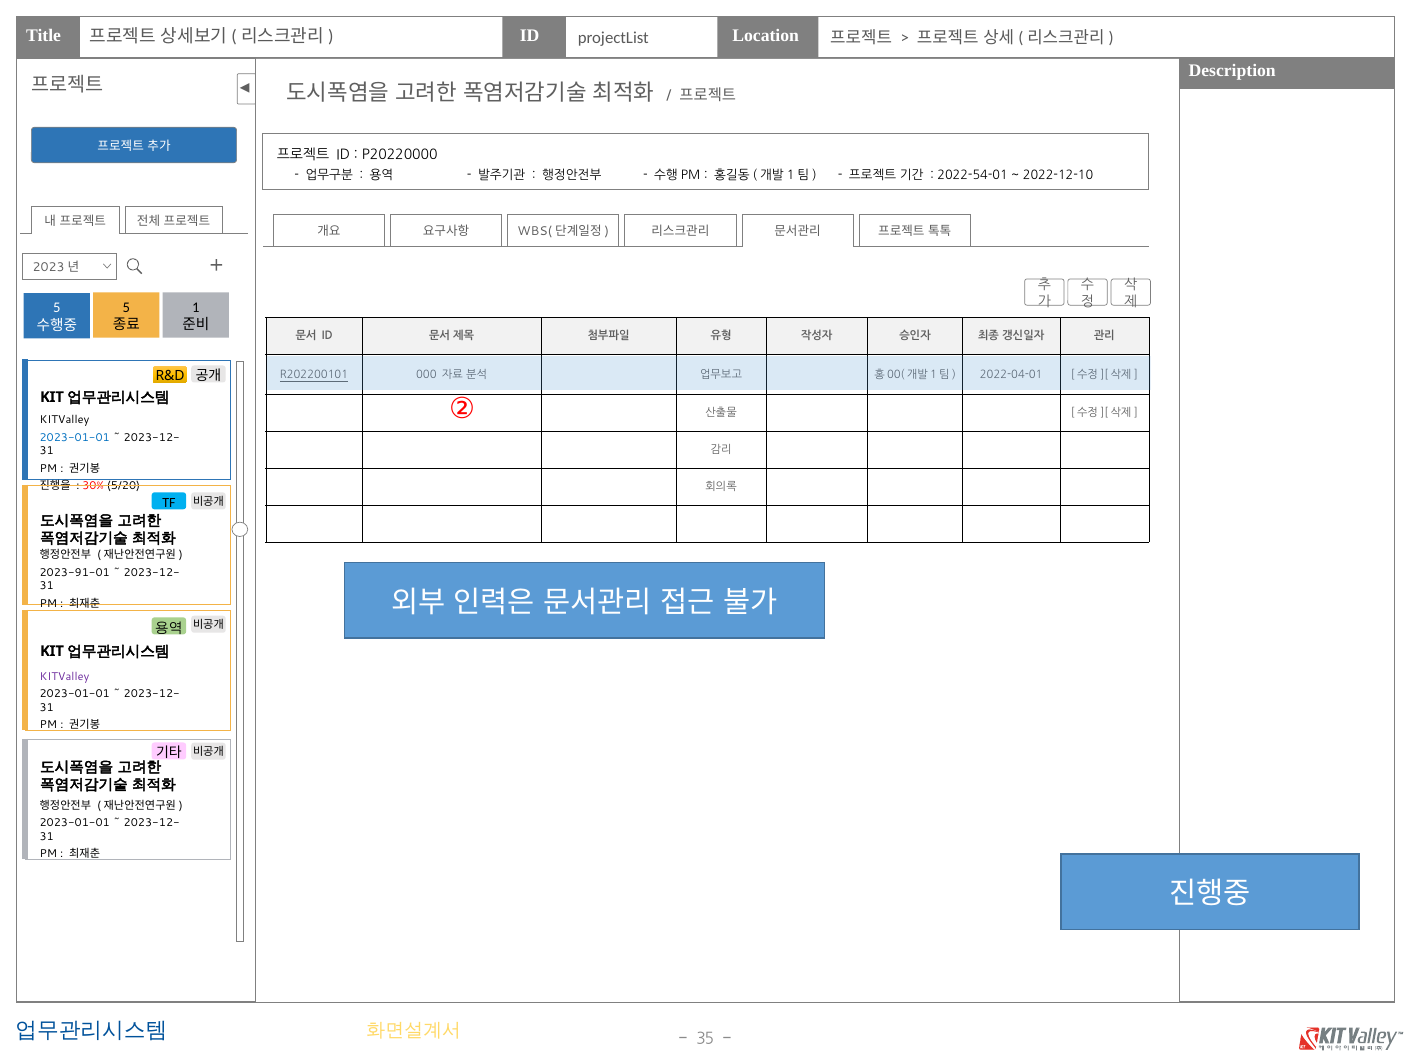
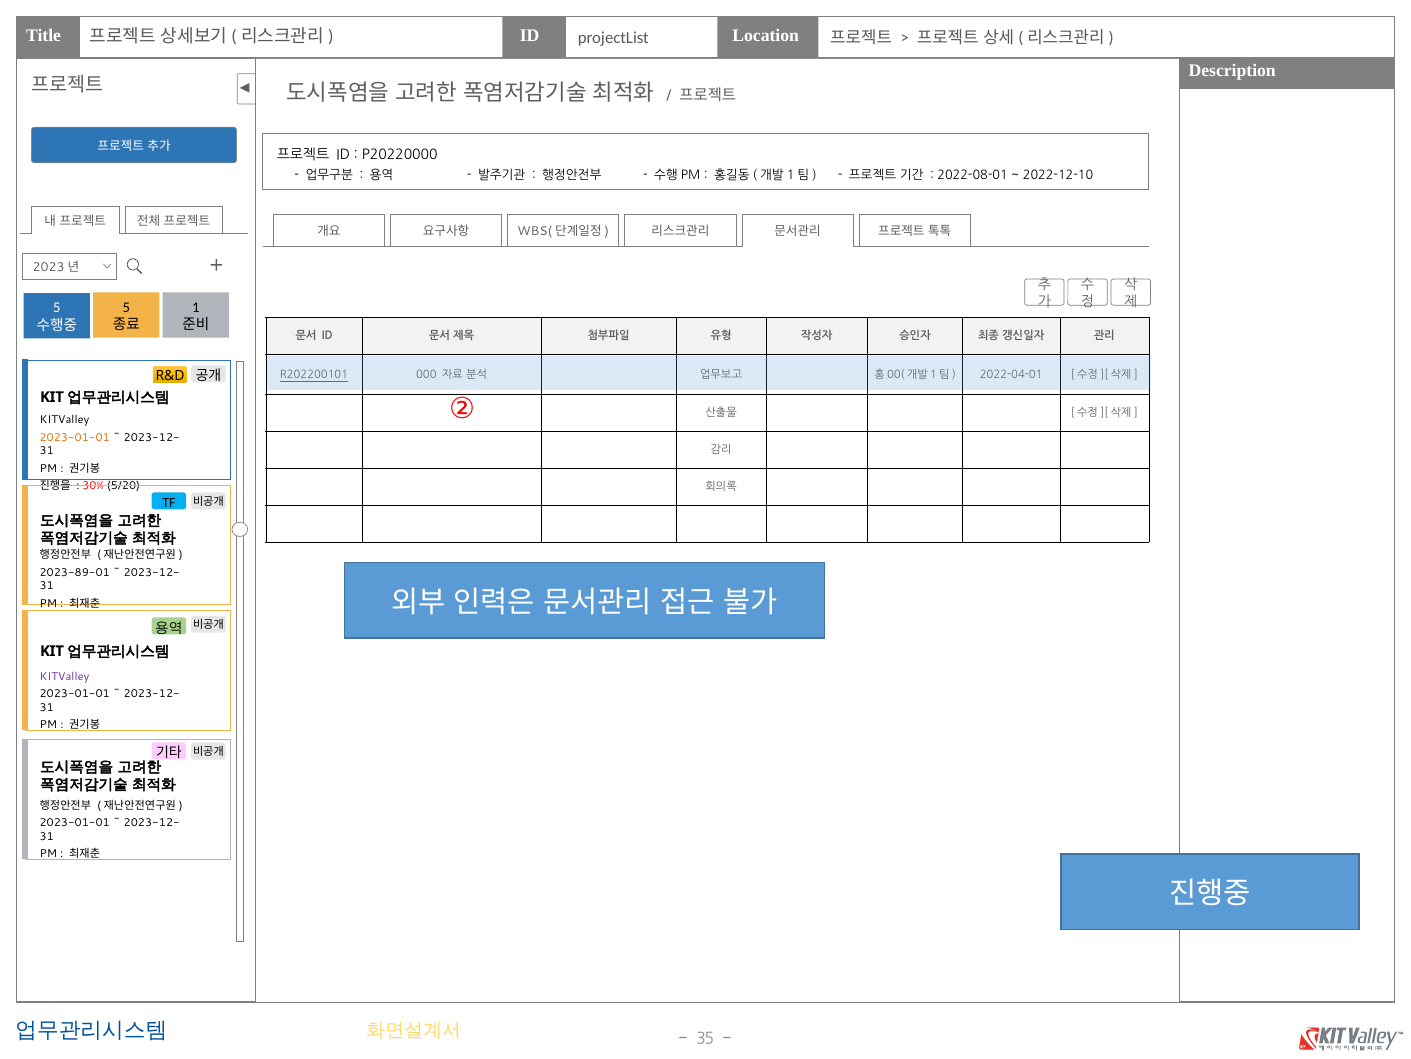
2022-54-01: 2022-54-01 -> 2022-08-01 (973, 175)
2023-01-01 colour: blue -> orange (75, 437)
2023-91-01: 2023-91-01 -> 2023-89-01 (75, 572)
